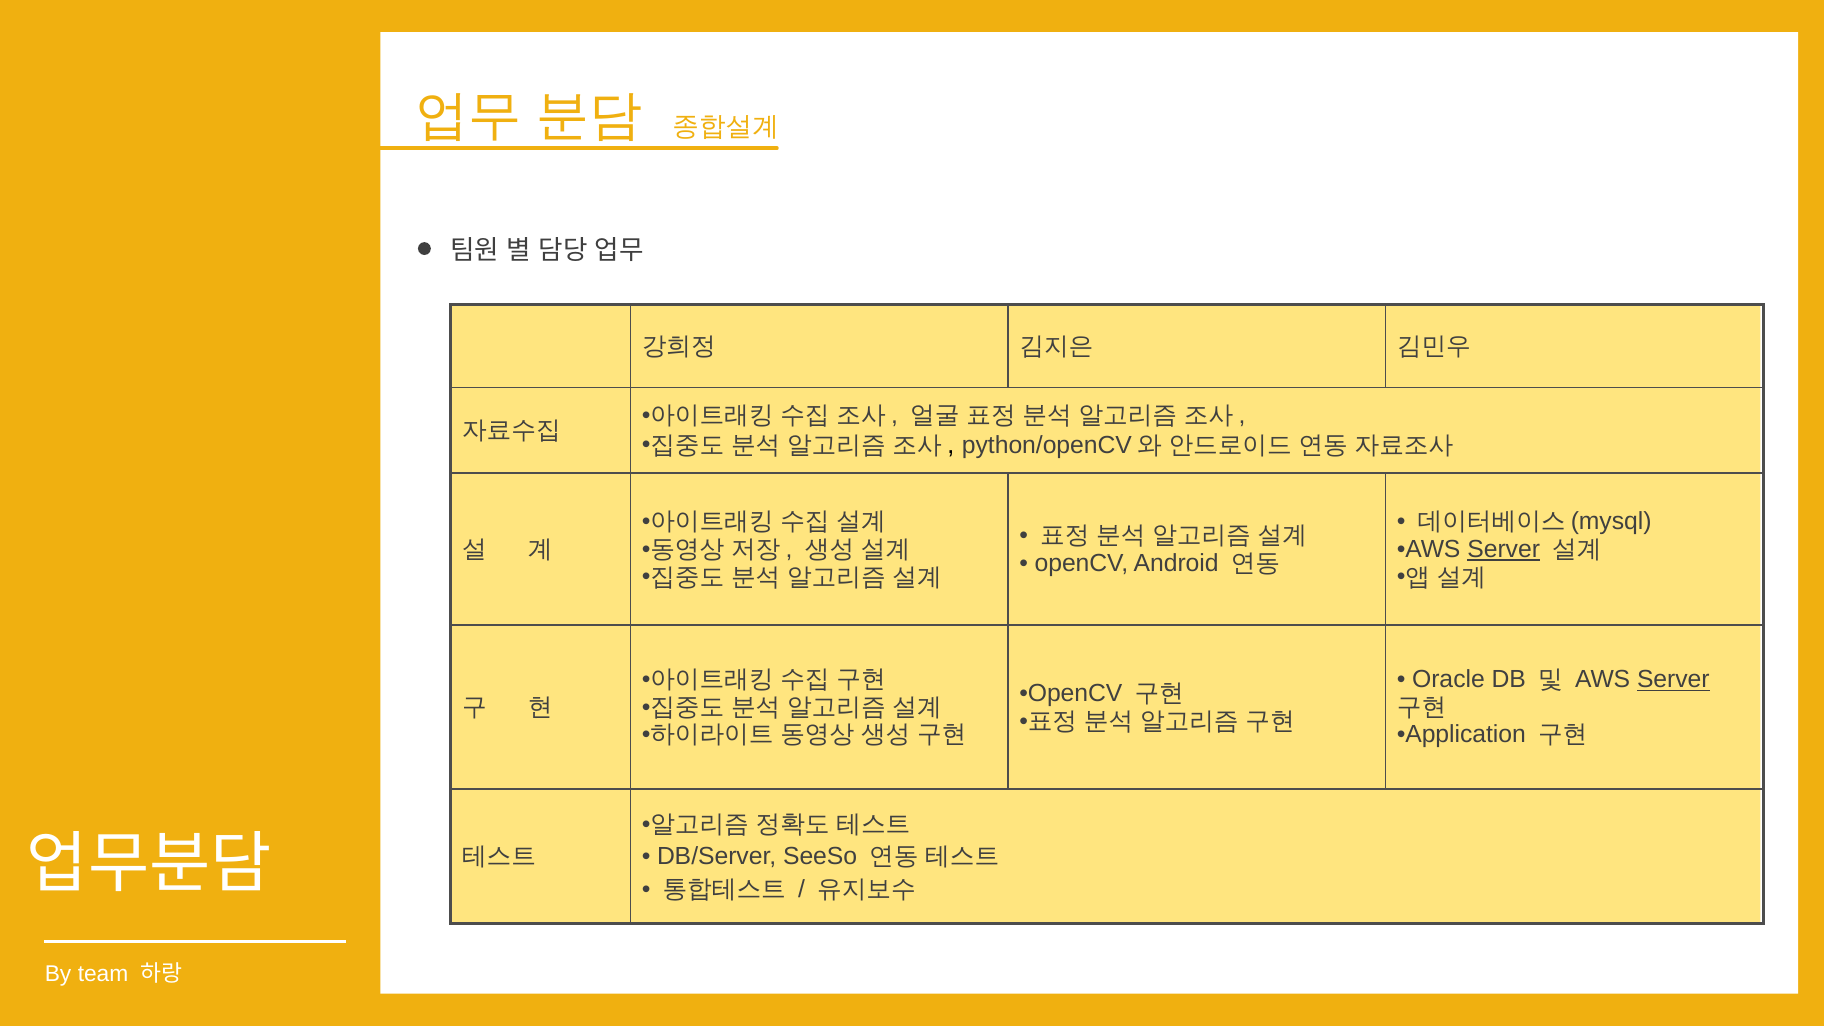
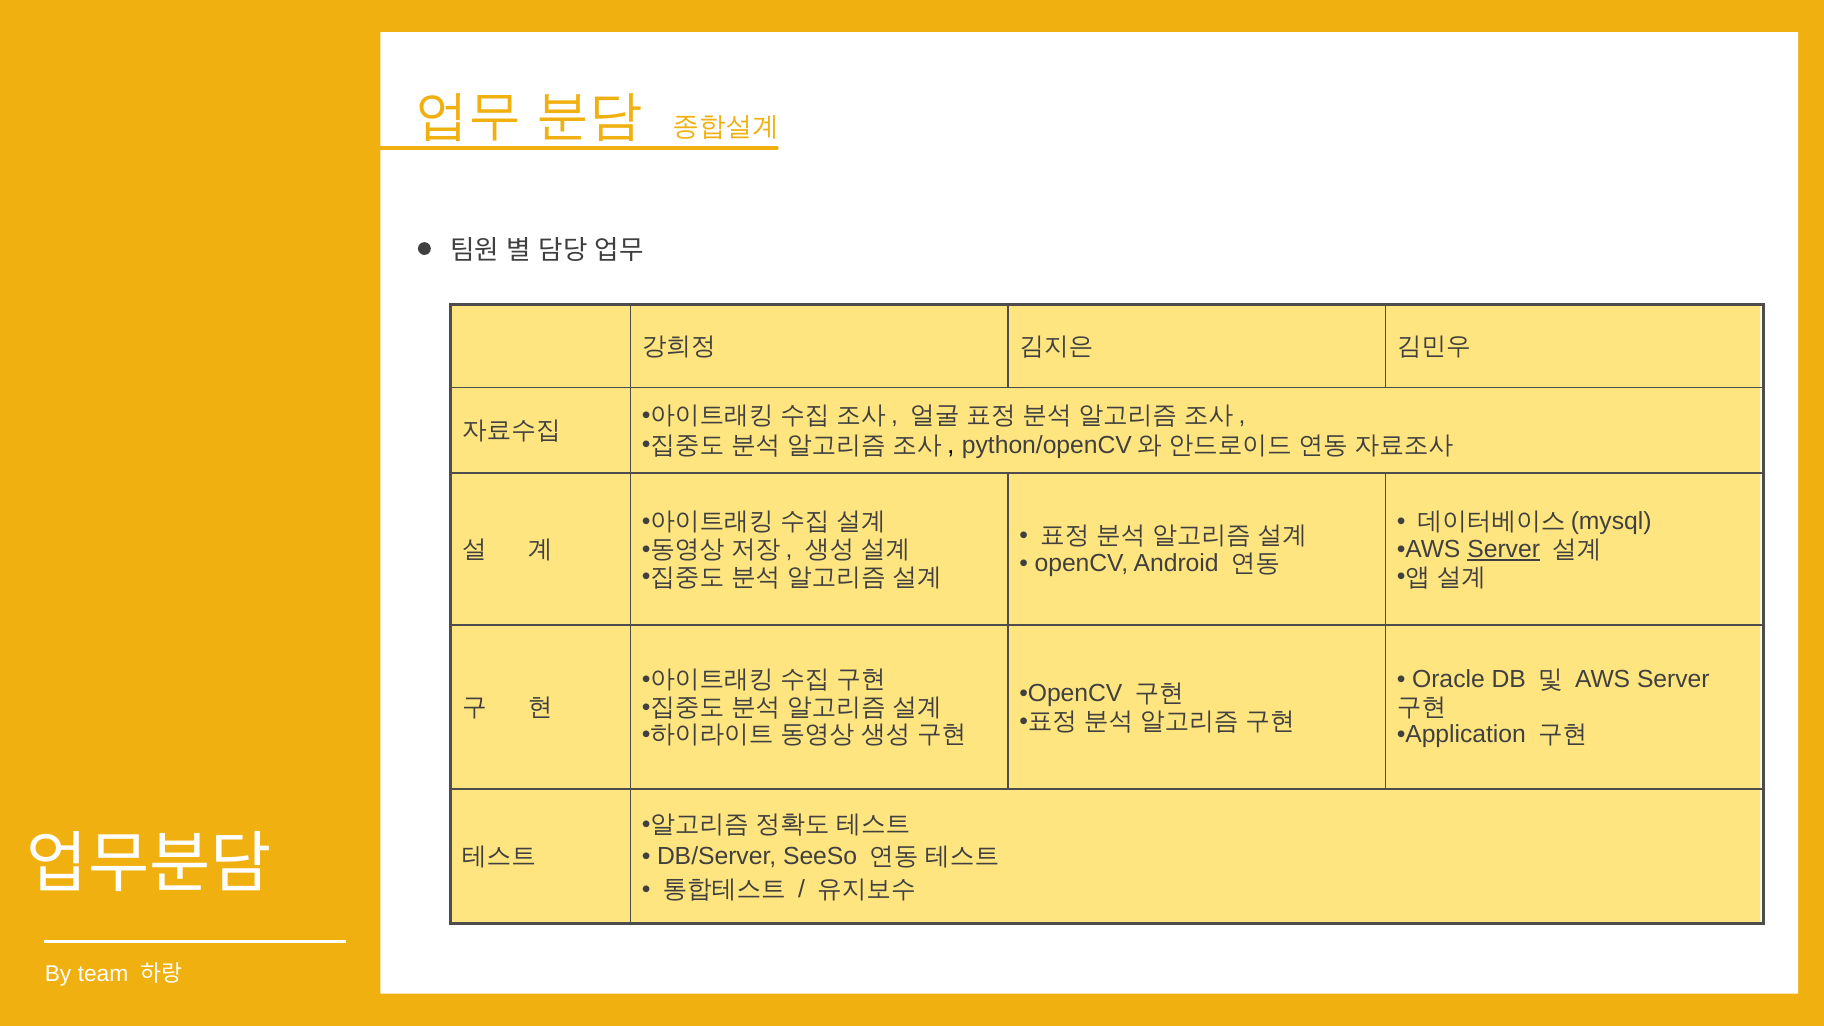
Server underline: present -> none (1673, 680)
